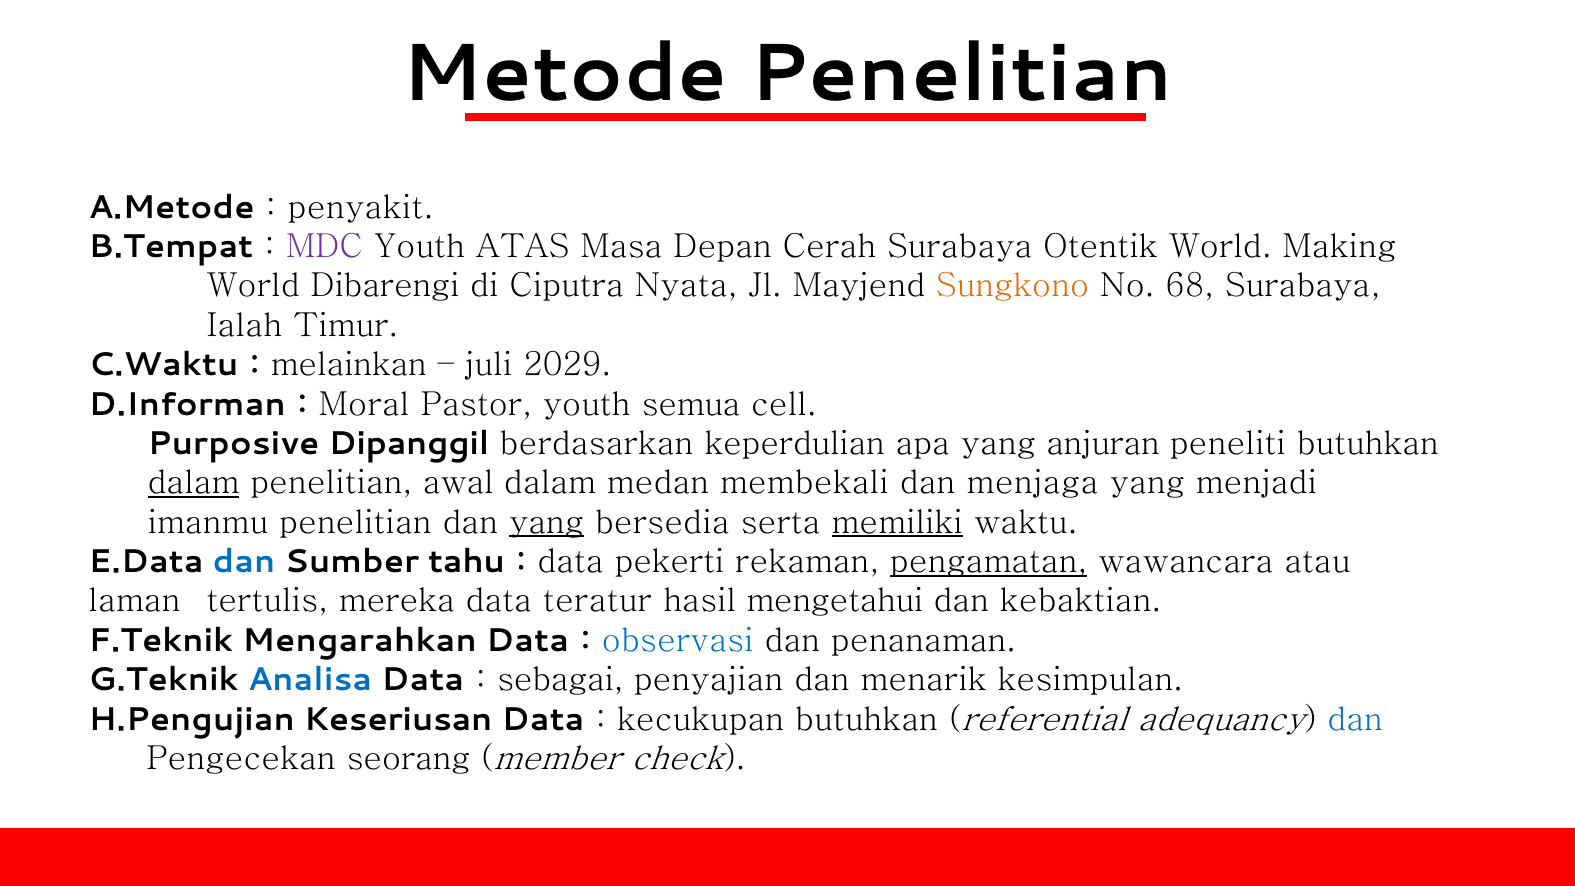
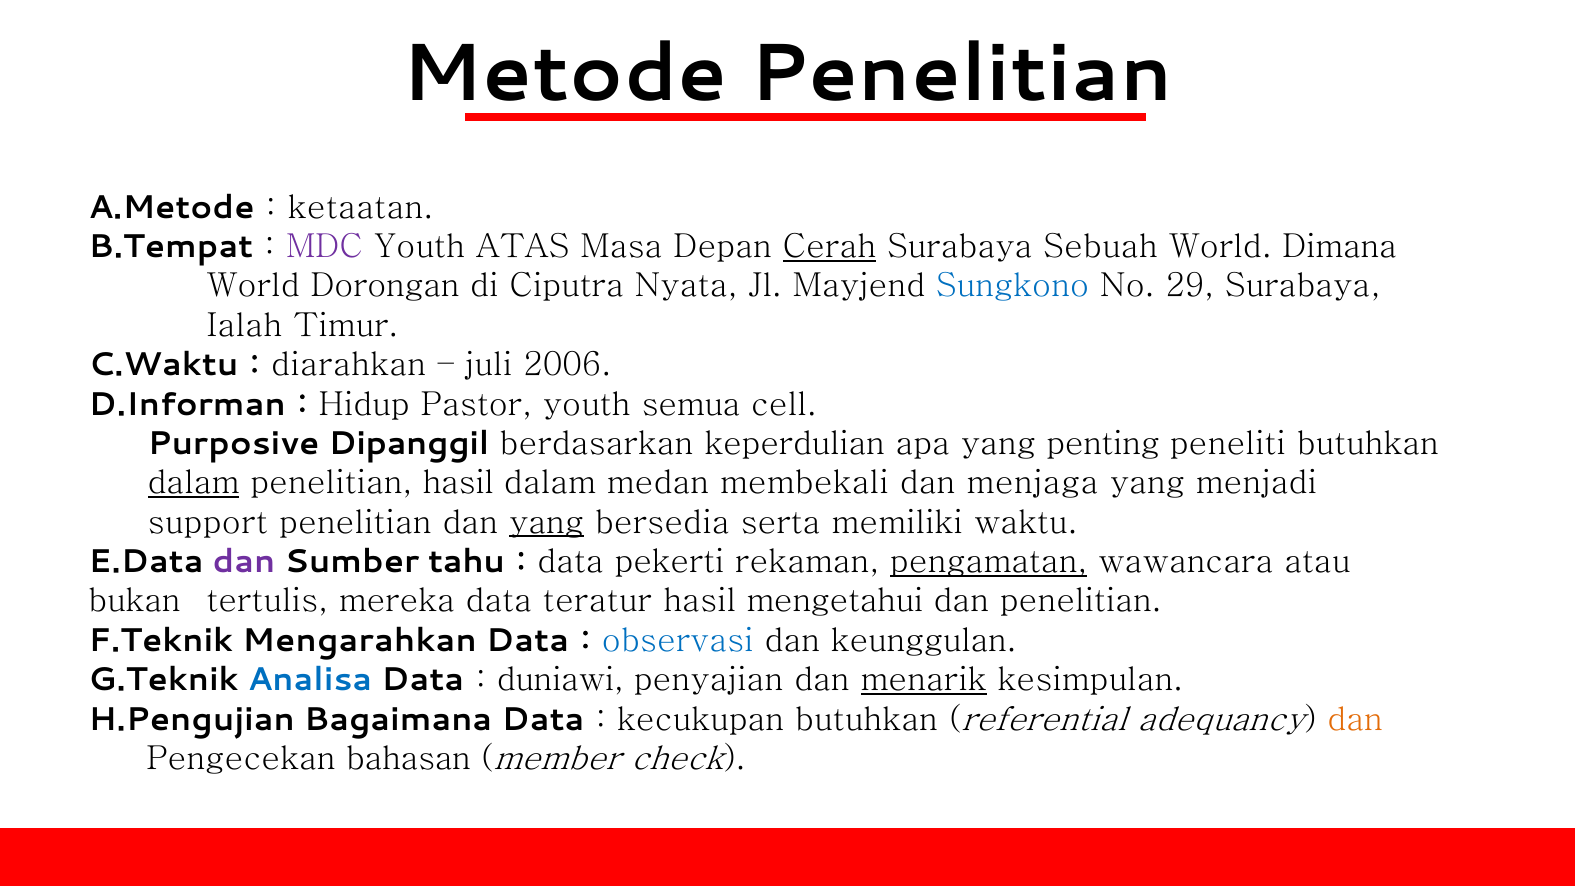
penyakit: penyakit -> ketaatan (361, 207)
Cerah underline: none -> present (830, 247)
Otentik: Otentik -> Sebuah (1101, 247)
Making: Making -> Dimana (1340, 247)
Dibarengi: Dibarengi -> Dorongan (385, 286)
Sungkono colour: orange -> blue (1013, 286)
68: 68 -> 29 (1190, 286)
melainkan: melainkan -> diarahkan (349, 365)
2029: 2029 -> 2006 (567, 365)
Moral: Moral -> Hidup (364, 404)
anjuran: anjuran -> penting (1103, 444)
penelitian awal: awal -> hasil (458, 483)
imanmu: imanmu -> support (208, 522)
memiliki underline: present -> none (897, 522)
dan colour: blue -> purple (244, 562)
laman: laman -> bukan (135, 601)
dan kebaktian: kebaktian -> penelitian (1081, 601)
penanaman: penanaman -> keunggulan (924, 640)
sebagai: sebagai -> duniawi (560, 680)
menarik underline: none -> present (924, 680)
Keseriusan: Keseriusan -> Bagaimana (398, 719)
dan colour: blue -> orange (1355, 719)
seorang: seorang -> bahasan (409, 759)
